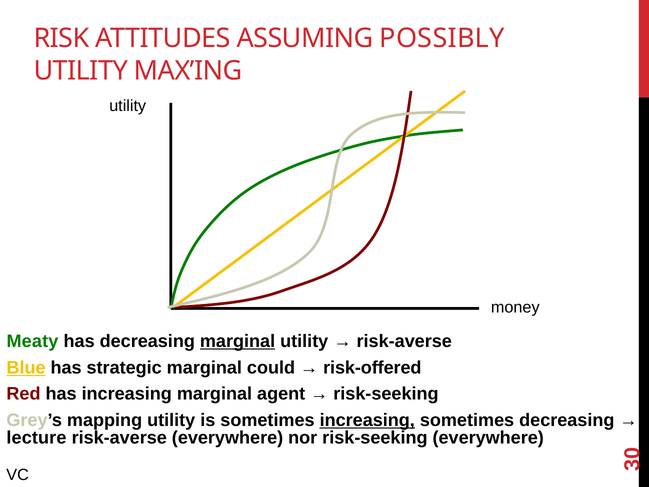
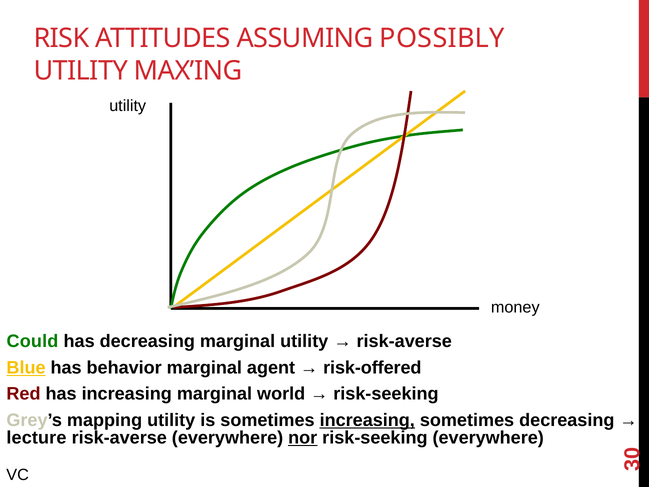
Meaty: Meaty -> Could (32, 341)
marginal underline: present -> none (238, 341)
strategic: strategic -> behavior (124, 367)
could: could -> agent (271, 367)
agent: agent -> world (281, 394)
nor underline: none -> present (303, 437)
